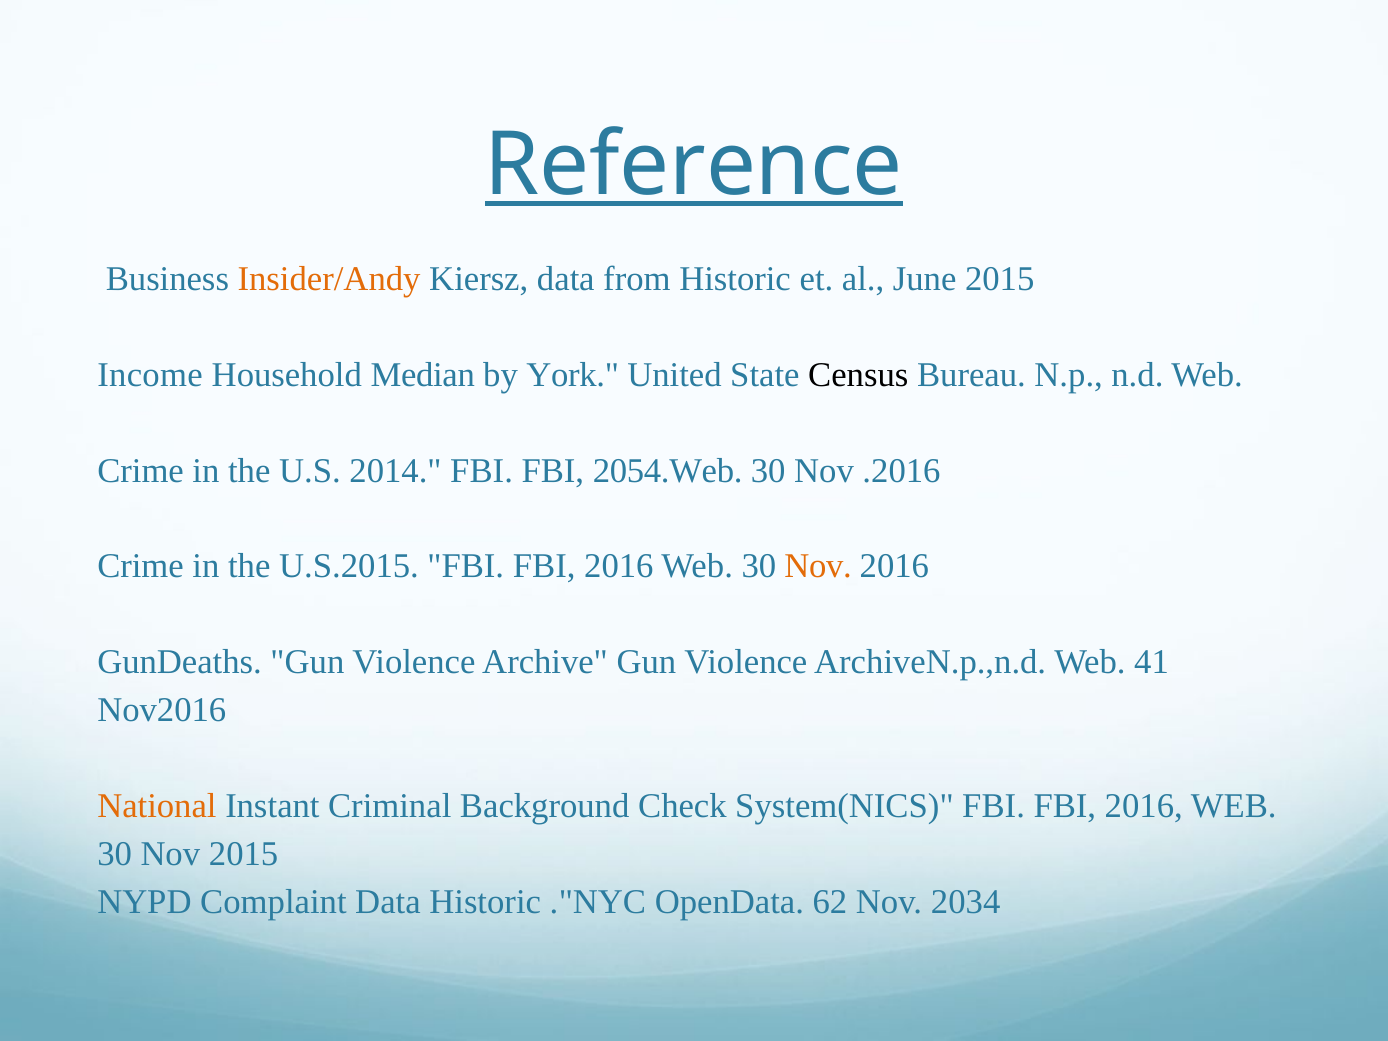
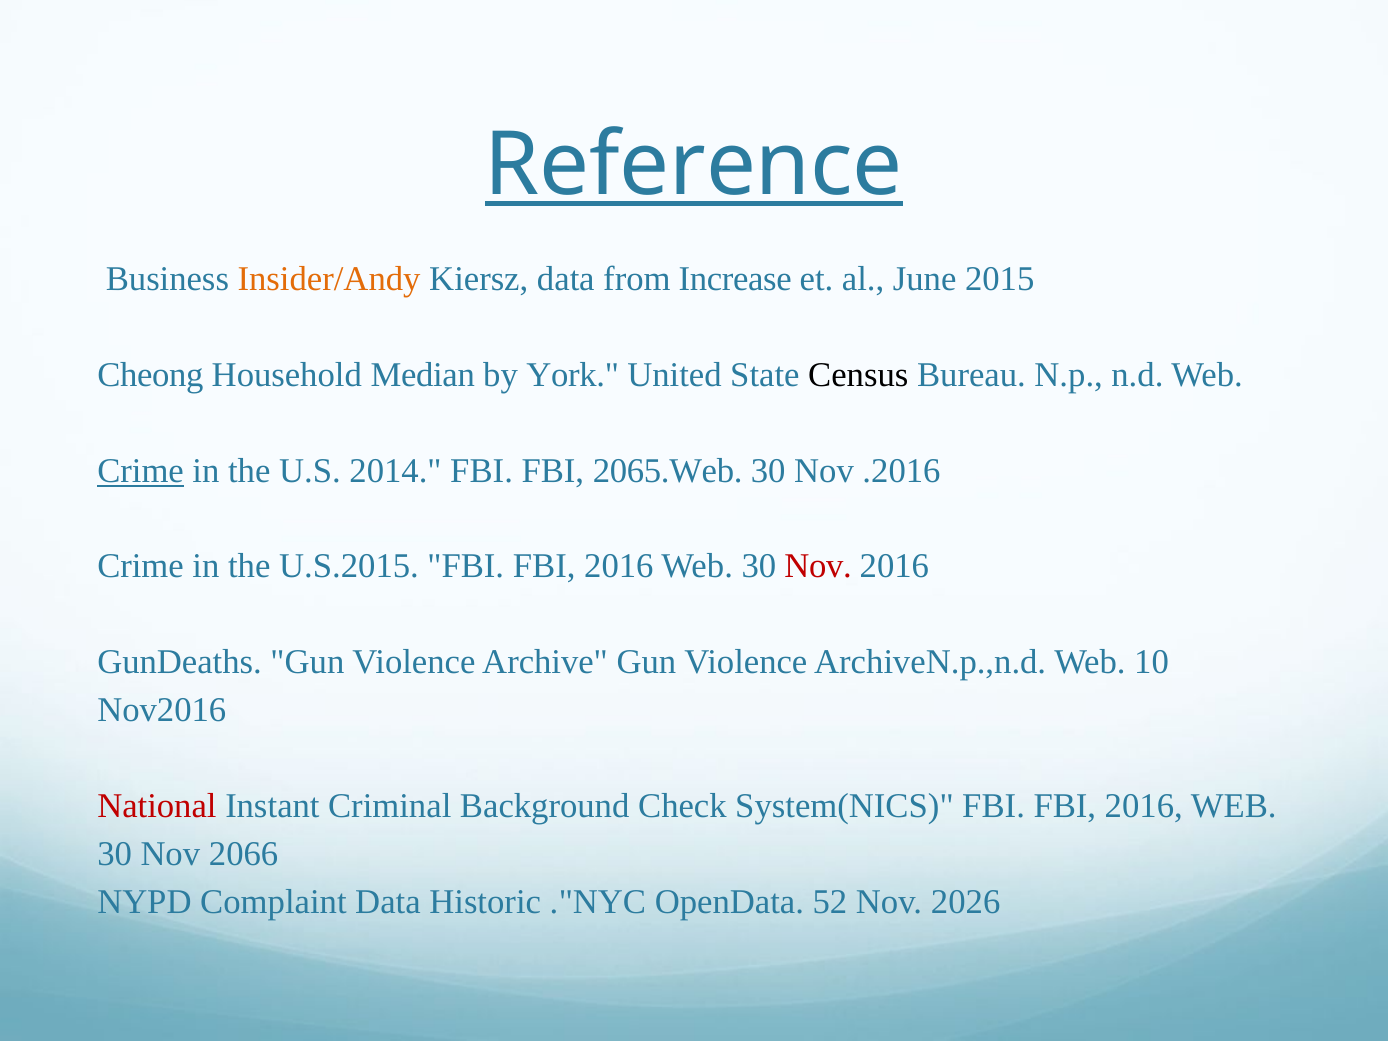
from Historic: Historic -> Increase (735, 279)
Income: Income -> Cheong (150, 375)
Crime underline: none -> present (141, 471)
2054.Web: 2054.Web -> 2065.Web (668, 471)
Nov colour: orange -> red (818, 567)
41: 41 -> 10 (1152, 662)
National colour: orange -> red (157, 806)
Nov 2015: 2015 -> 2066 (244, 854)
62: 62 -> 52 (830, 902)
2034: 2034 -> 2026 (966, 902)
